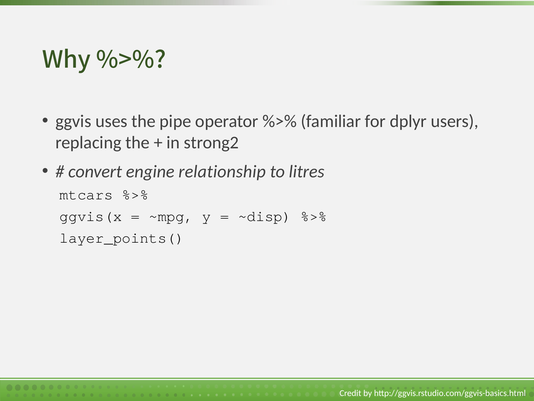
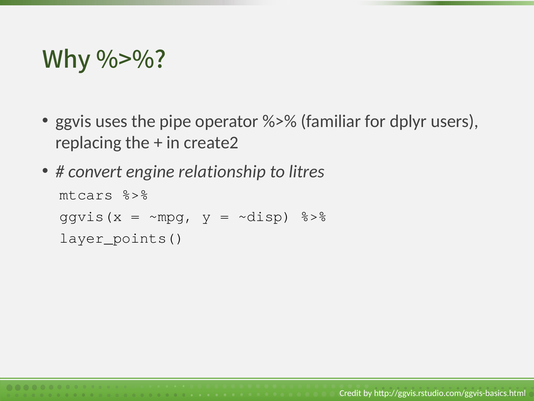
strong2: strong2 -> create2 (211, 143)
